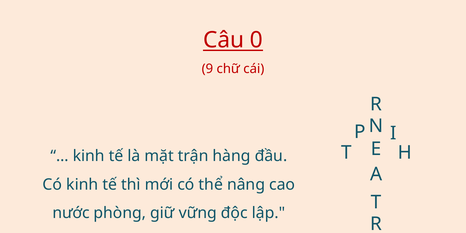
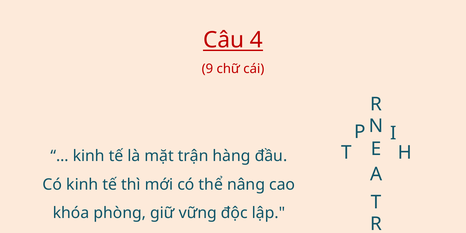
0: 0 -> 4 (256, 40)
nước: nước -> khóa (71, 213)
